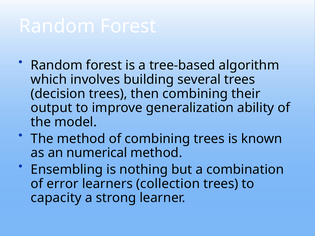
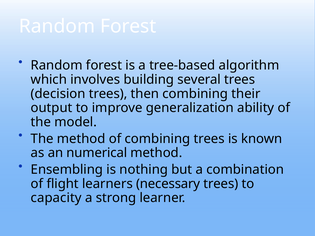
error: error -> flight (63, 184)
collection: collection -> necessary (168, 184)
